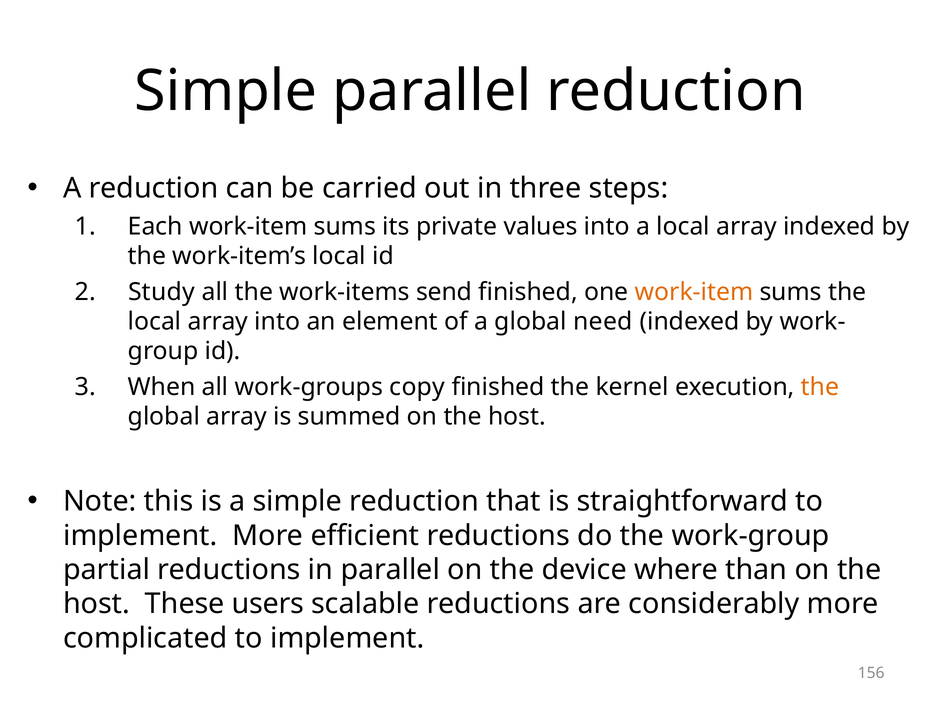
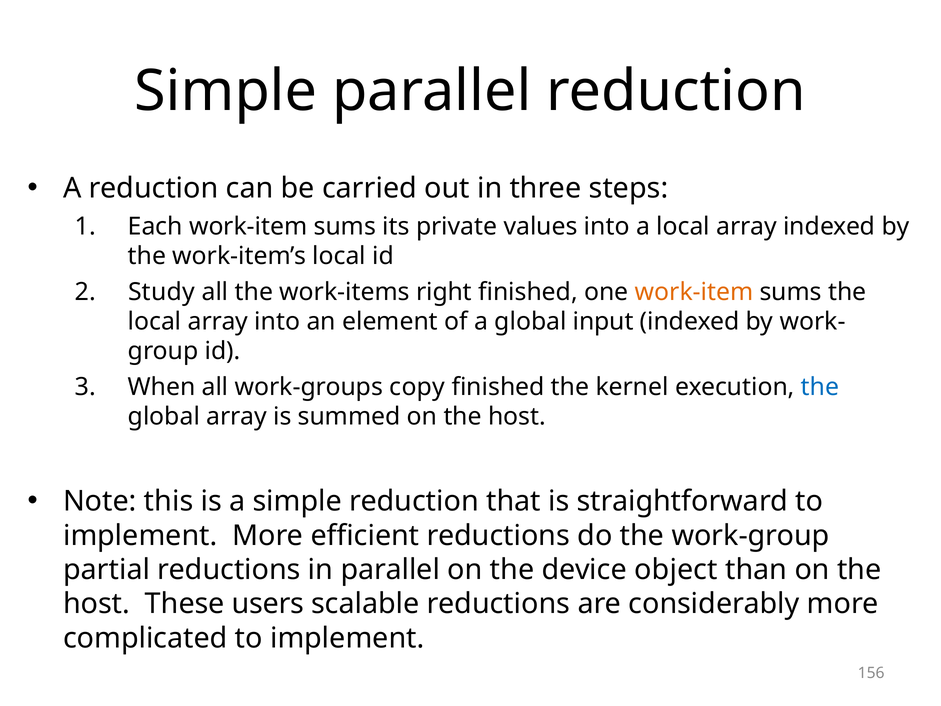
send: send -> right (444, 292)
need: need -> input (603, 321)
the colour: orange -> blue (820, 387)
where: where -> object (676, 570)
